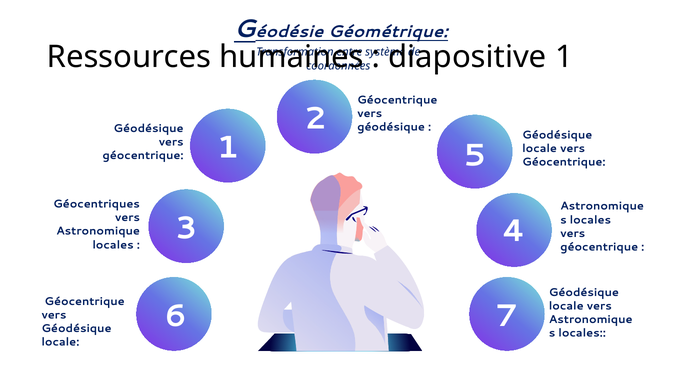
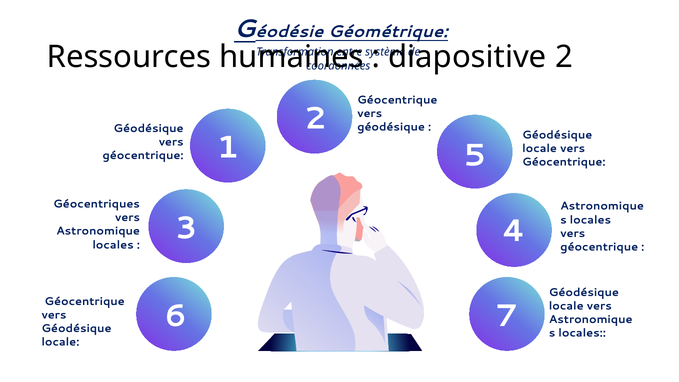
1: 1 -> 2 (564, 57)
